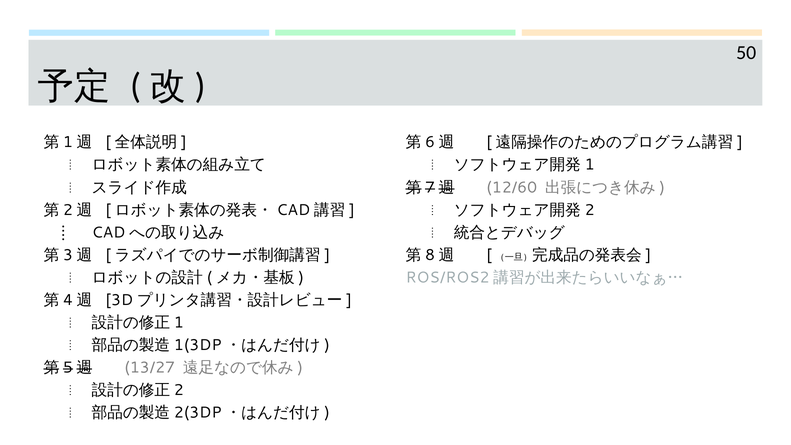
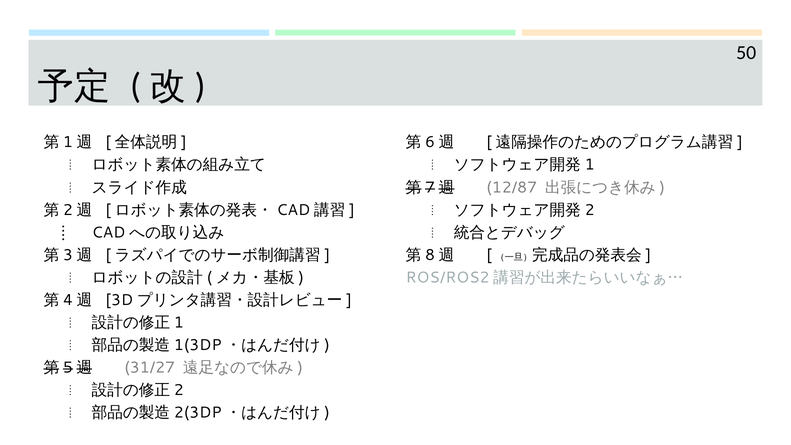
12/60: 12/60 -> 12/87 (512, 187)
13/27: 13/27 -> 31/27 (150, 367)
